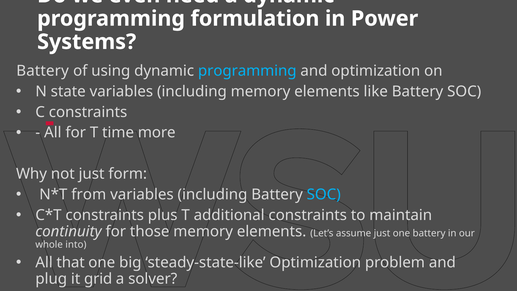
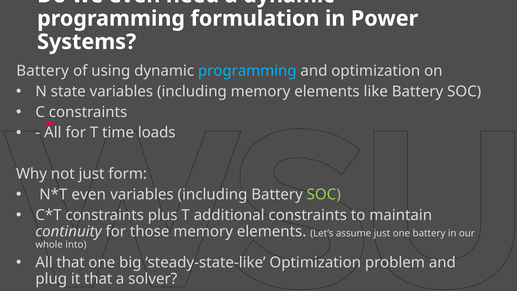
more: more -> loads (157, 133)
from: from -> even (89, 194)
SOC colour: light blue -> light green (324, 194)
it grid: grid -> that (98, 279)
